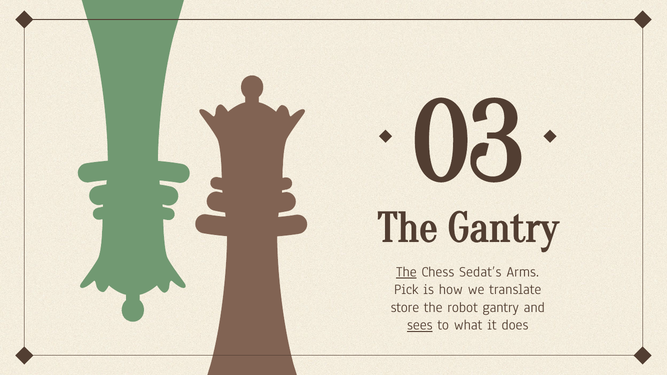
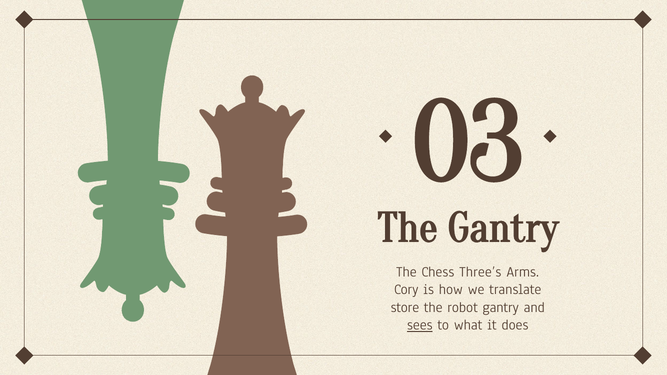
The underline: present -> none (406, 272)
Sedat’s: Sedat’s -> Three’s (480, 272)
Pick: Pick -> Cory (406, 290)
